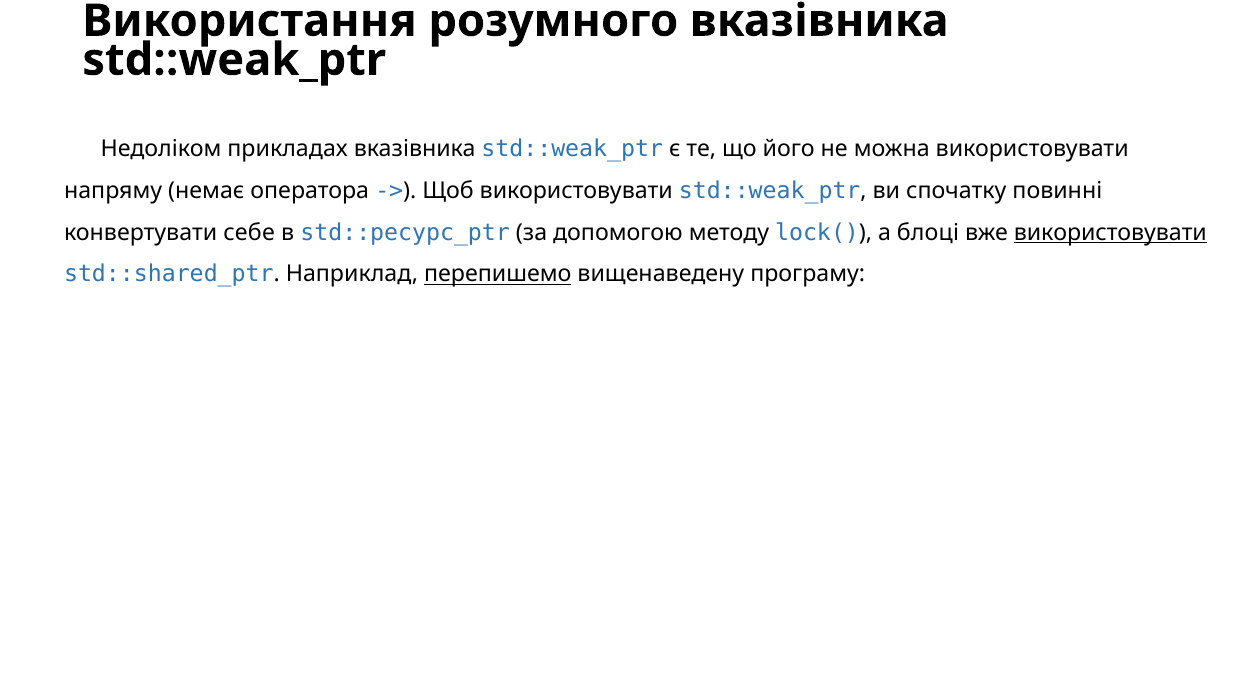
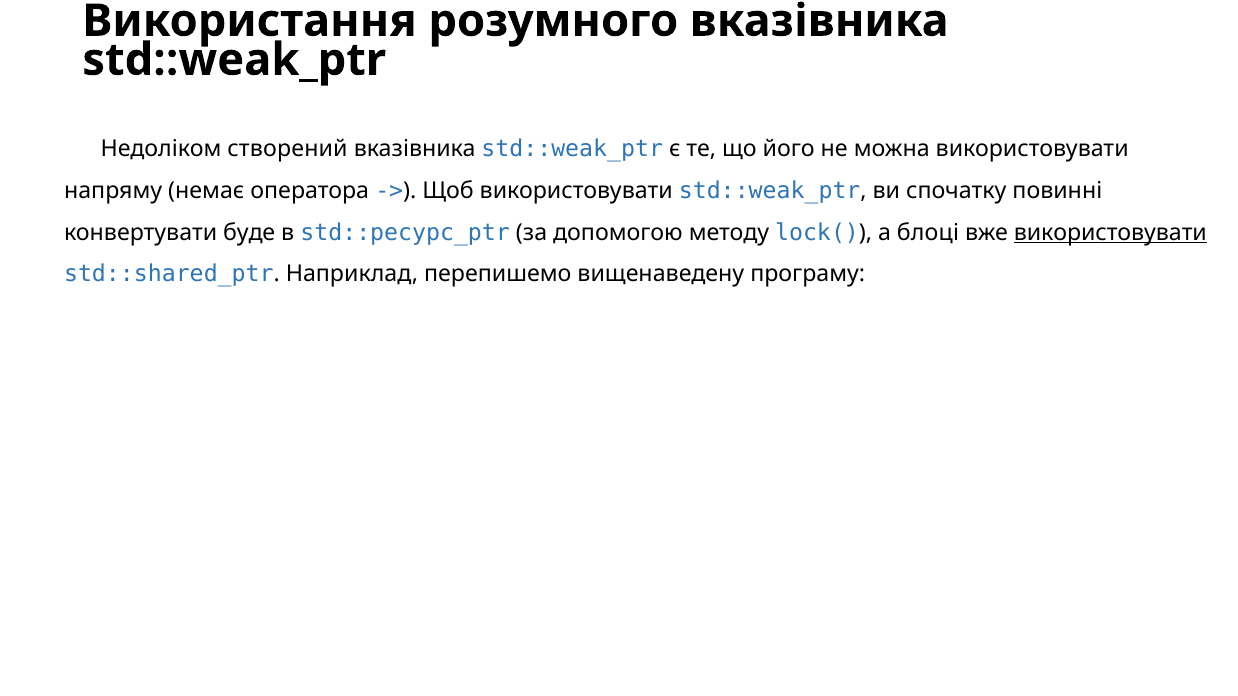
прикладах: прикладах -> створений (288, 149)
себе: себе -> буде (249, 233)
перепишемо underline: present -> none (498, 274)
